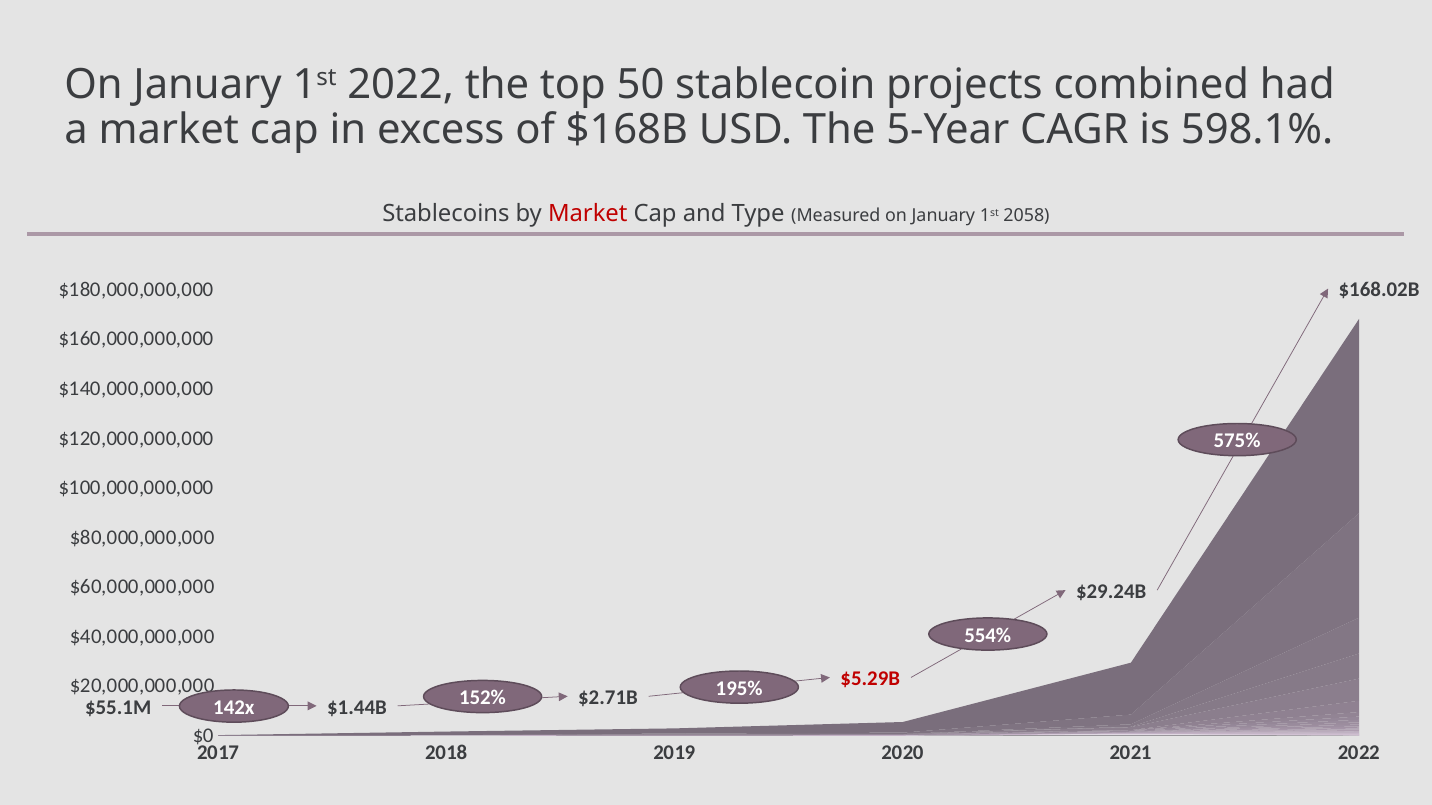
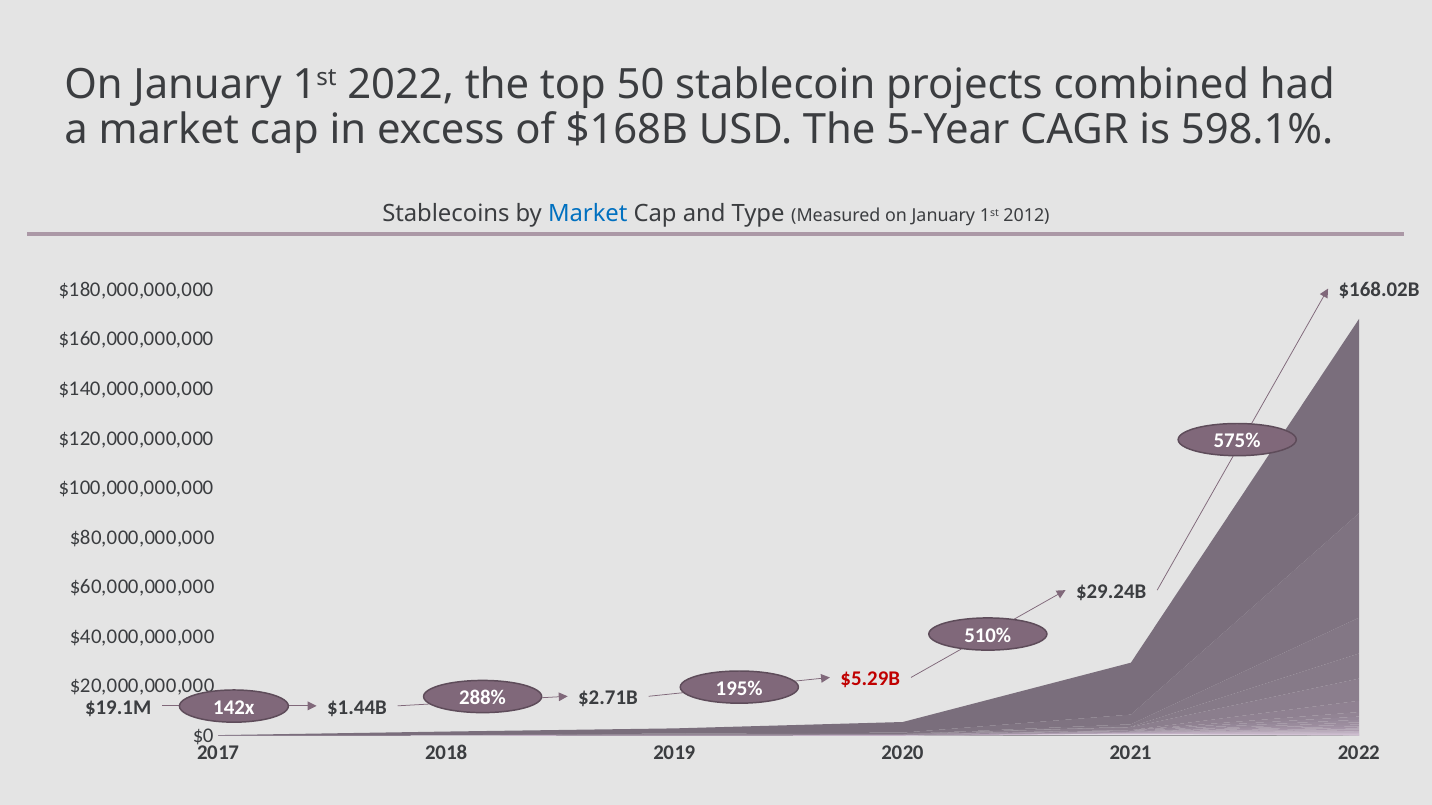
Market colour: red -> blue (588, 214)
2058: 2058 -> 2012 (1026, 216)
554%: 554% -> 510% (988, 636)
$55.1M: $55.1M -> $19.1M (118, 708)
152%: 152% -> 288% (482, 698)
